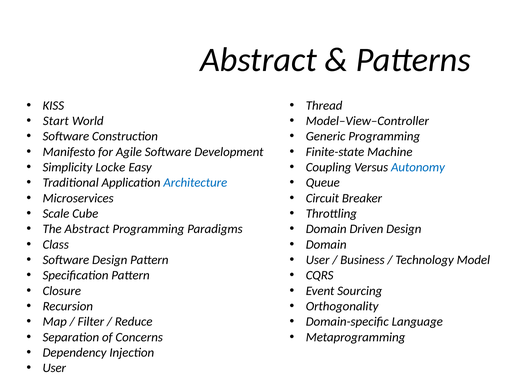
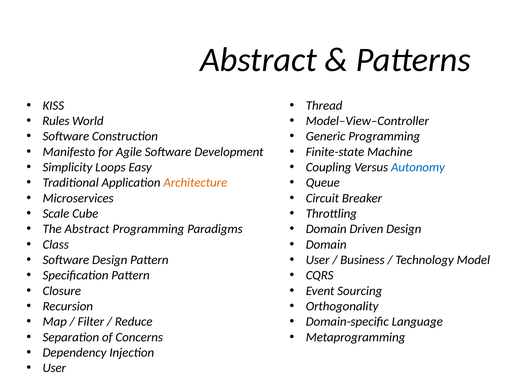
Start: Start -> Rules (56, 121)
Locke: Locke -> Loops (110, 167)
Architecture colour: blue -> orange (195, 183)
